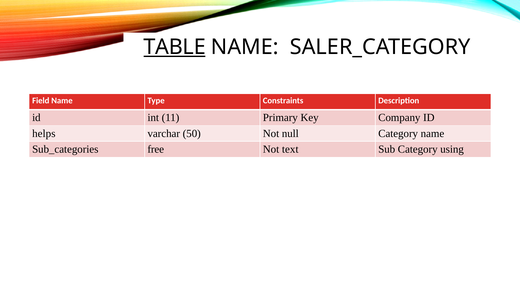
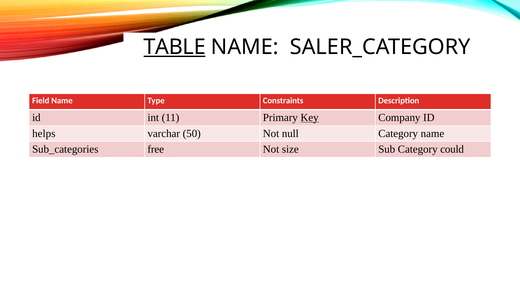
Key underline: none -> present (310, 117)
text: text -> size (290, 149)
using: using -> could (452, 149)
